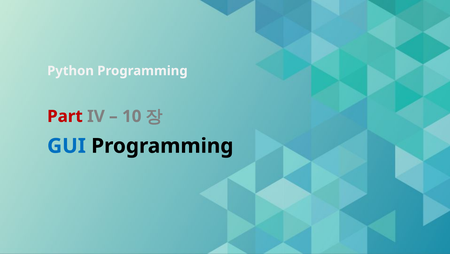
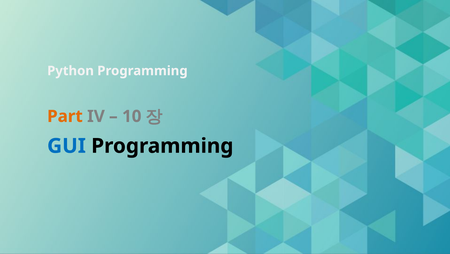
Part colour: red -> orange (65, 117)
